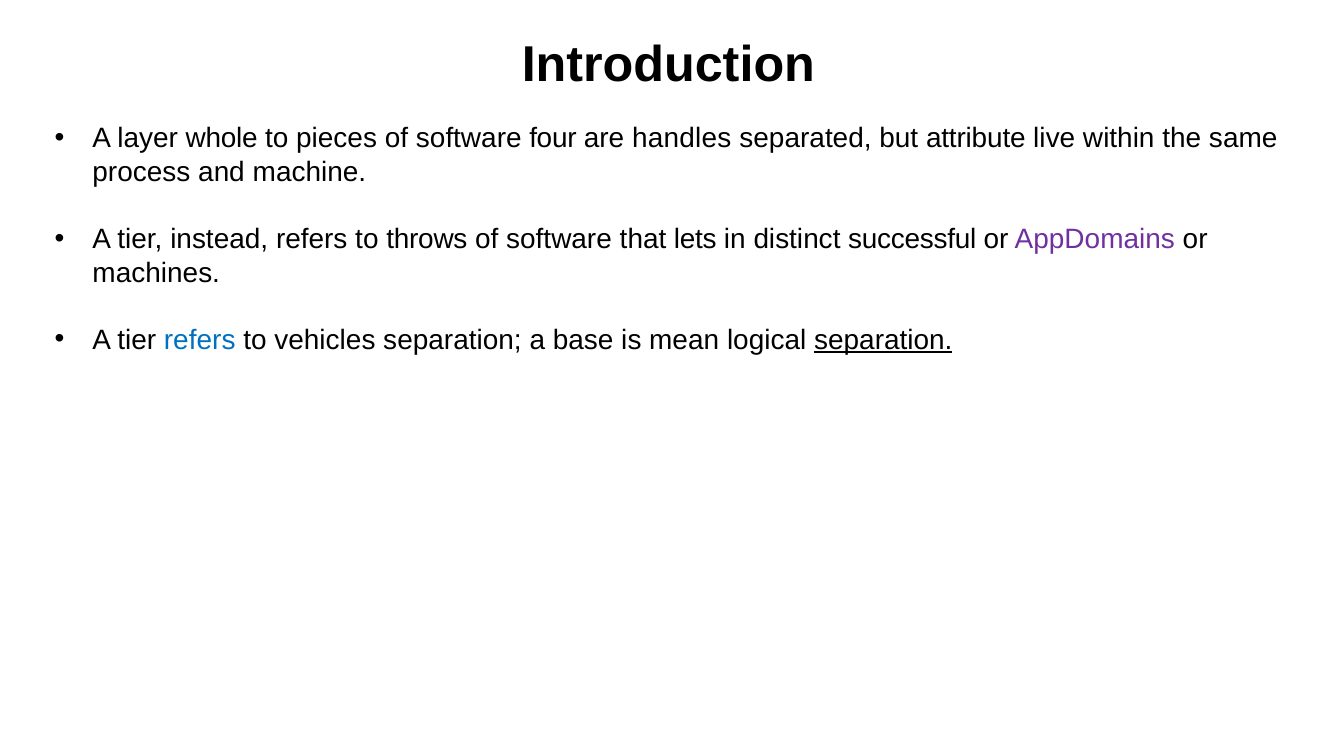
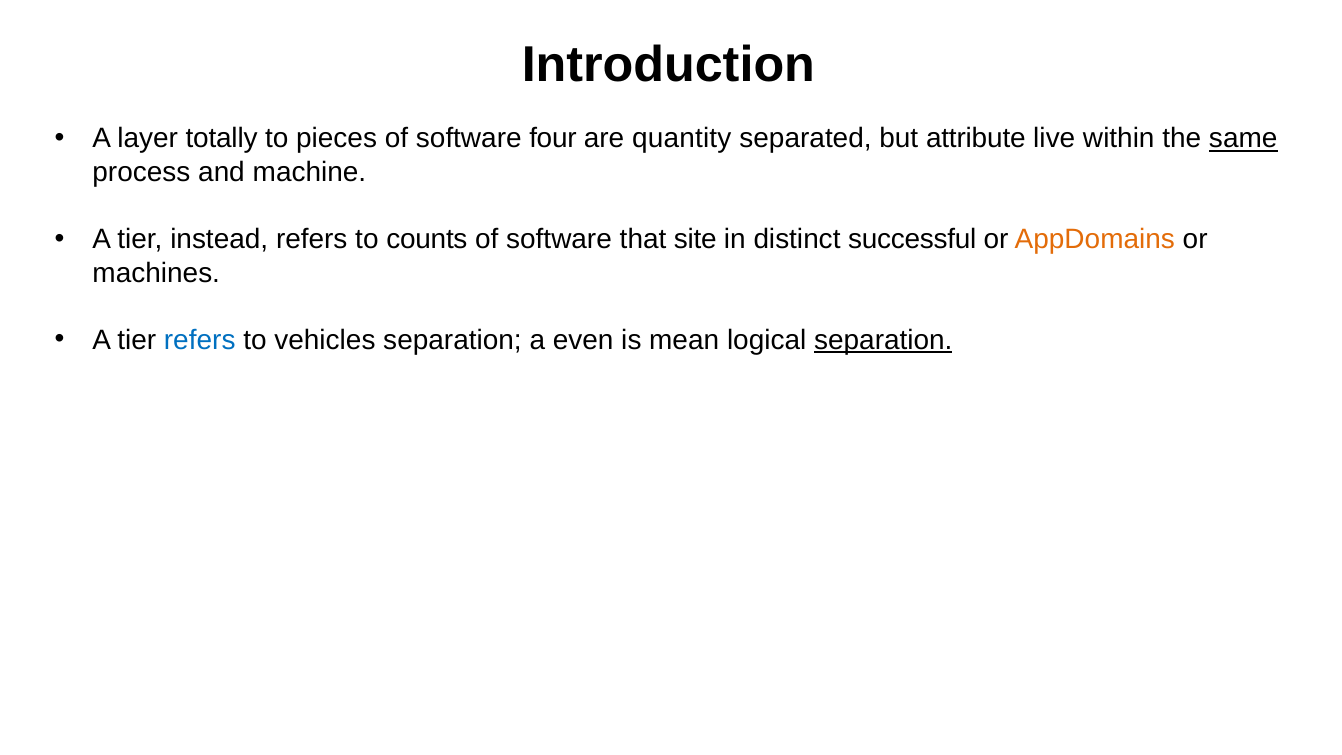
whole: whole -> totally (222, 139)
handles: handles -> quantity (682, 139)
same underline: none -> present (1243, 139)
throws: throws -> counts (427, 239)
lets: lets -> site (695, 239)
AppDomains colour: purple -> orange (1095, 239)
base: base -> even (583, 340)
